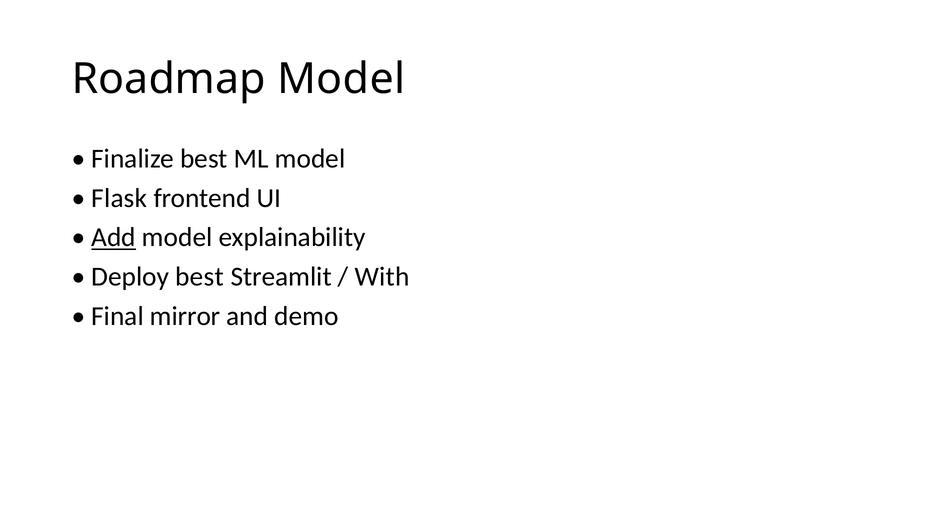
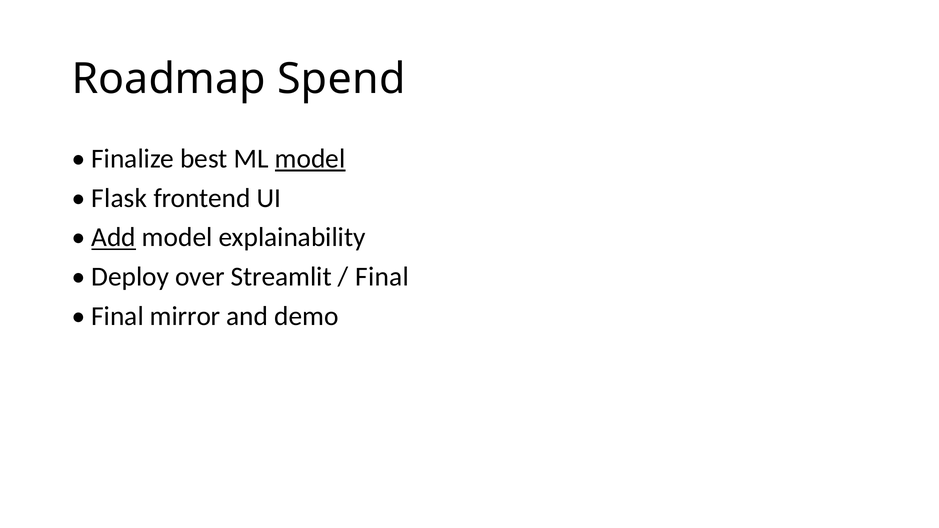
Roadmap Model: Model -> Spend (341, 79)
model underline: none -> present (310, 159)
Deploy best: best -> over (200, 277)
With: With -> Final (382, 277)
